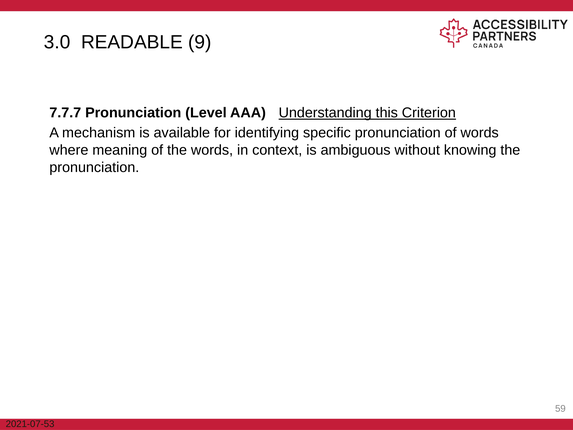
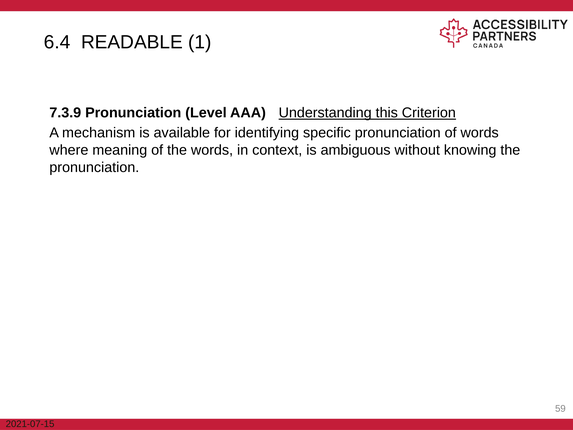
3.0: 3.0 -> 6.4 (57, 42)
9: 9 -> 1 (200, 42)
7.7.7: 7.7.7 -> 7.3.9 (65, 113)
2021-07-53: 2021-07-53 -> 2021-07-15 (30, 424)
